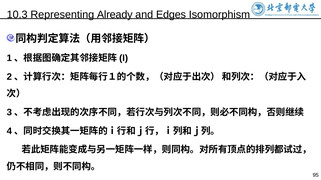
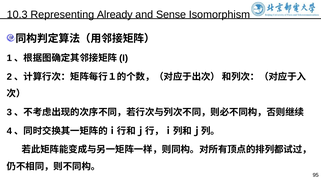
Edges: Edges -> Sense (171, 15)
